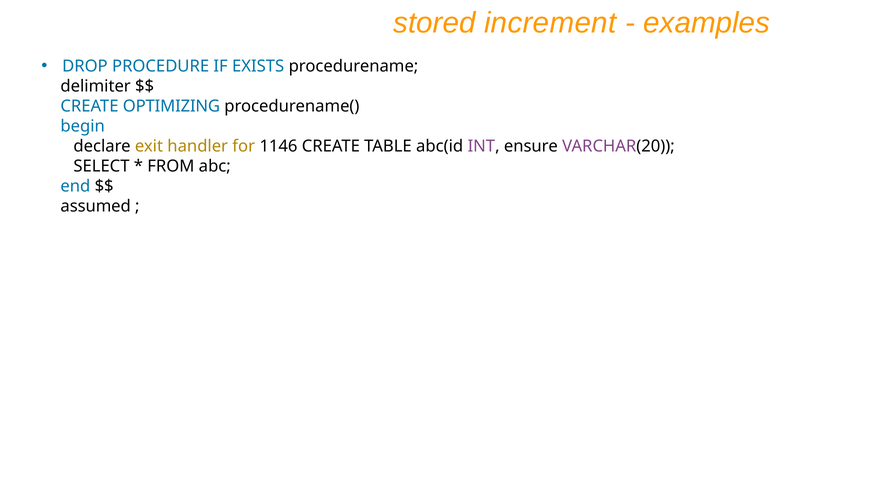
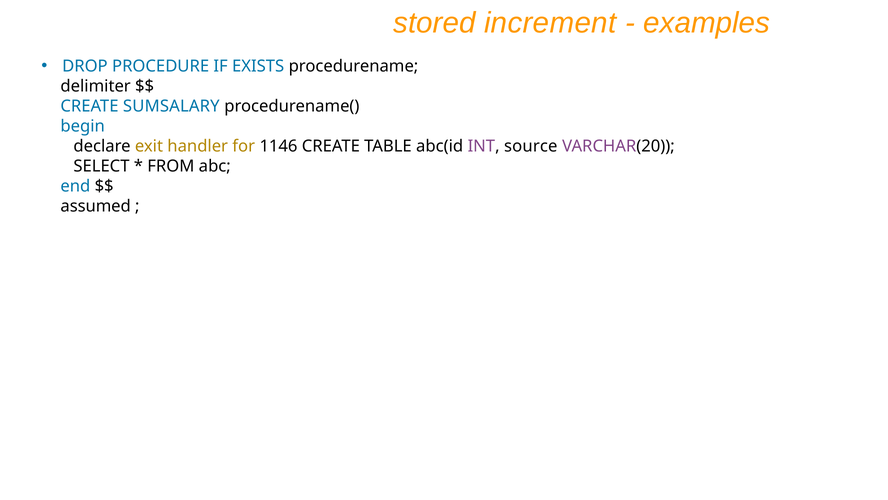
OPTIMIZING: OPTIMIZING -> SUMSALARY (171, 106)
ensure: ensure -> source (531, 146)
